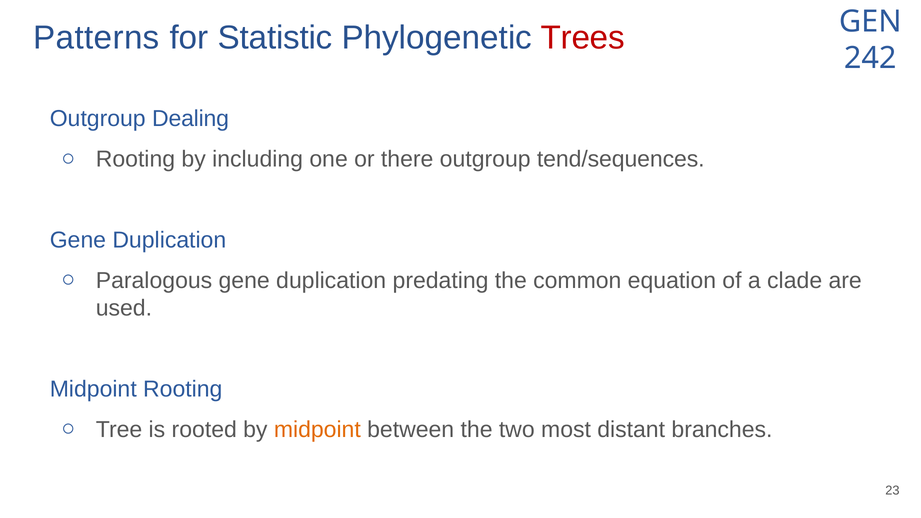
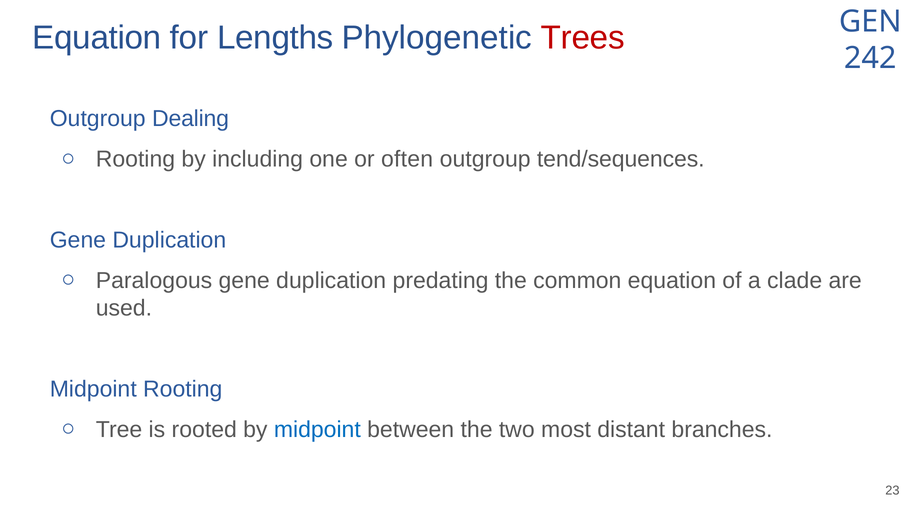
Patterns: Patterns -> Equation (97, 38)
Statistic: Statistic -> Lengths (275, 38)
there: there -> often (407, 159)
midpoint colour: orange -> blue (317, 430)
